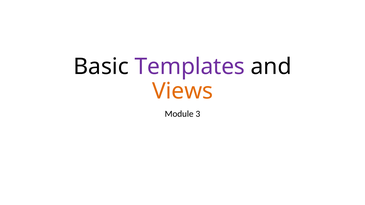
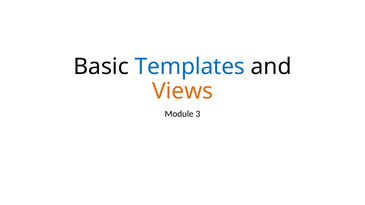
Templates colour: purple -> blue (190, 67)
